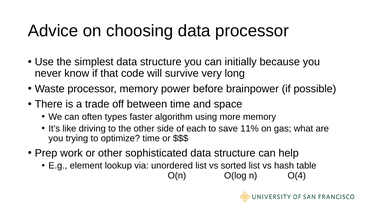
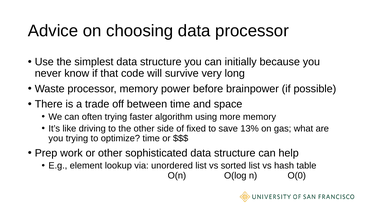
often types: types -> trying (116, 117)
each: each -> fixed (196, 129)
11%: 11% -> 13% (250, 129)
O(4: O(4 -> O(0 (297, 175)
